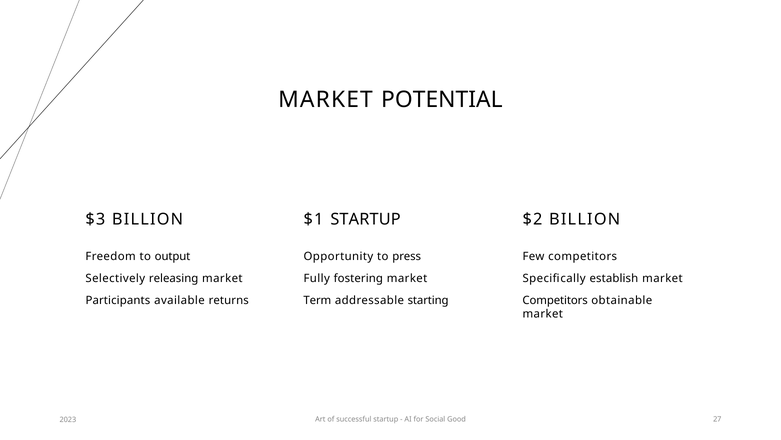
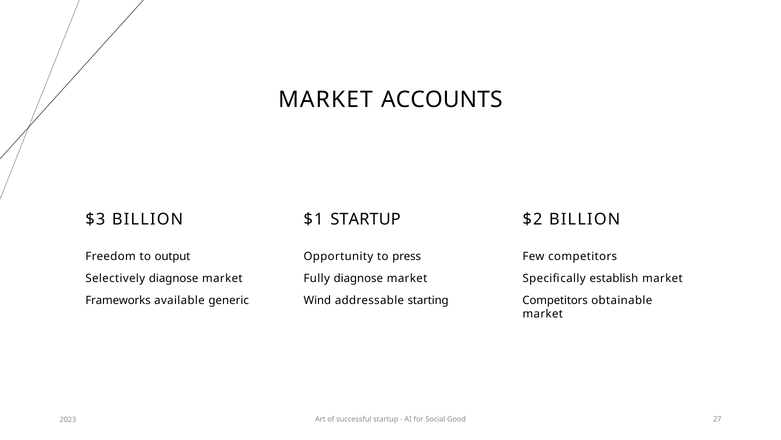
POTENTIAL: POTENTIAL -> ACCOUNTS (442, 99)
Fully fostering: fostering -> diagnose (358, 278)
Selectively releasing: releasing -> diagnose (174, 278)
Term: Term -> Wind (317, 300)
Participants: Participants -> Frameworks (118, 300)
returns: returns -> generic (229, 300)
